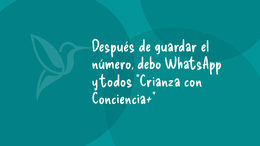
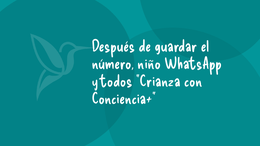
debo: debo -> niño (149, 64)
